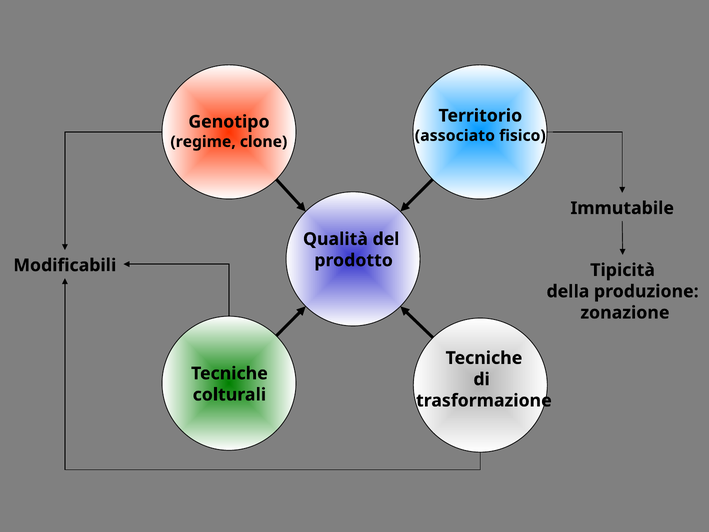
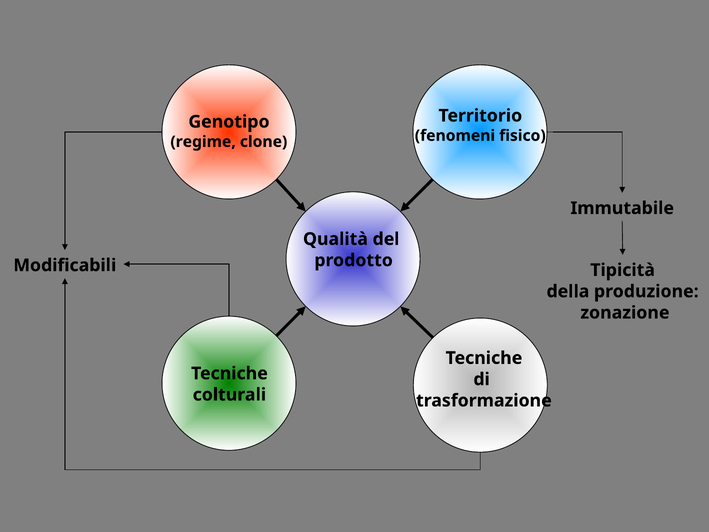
associato: associato -> fenomeni (455, 136)
